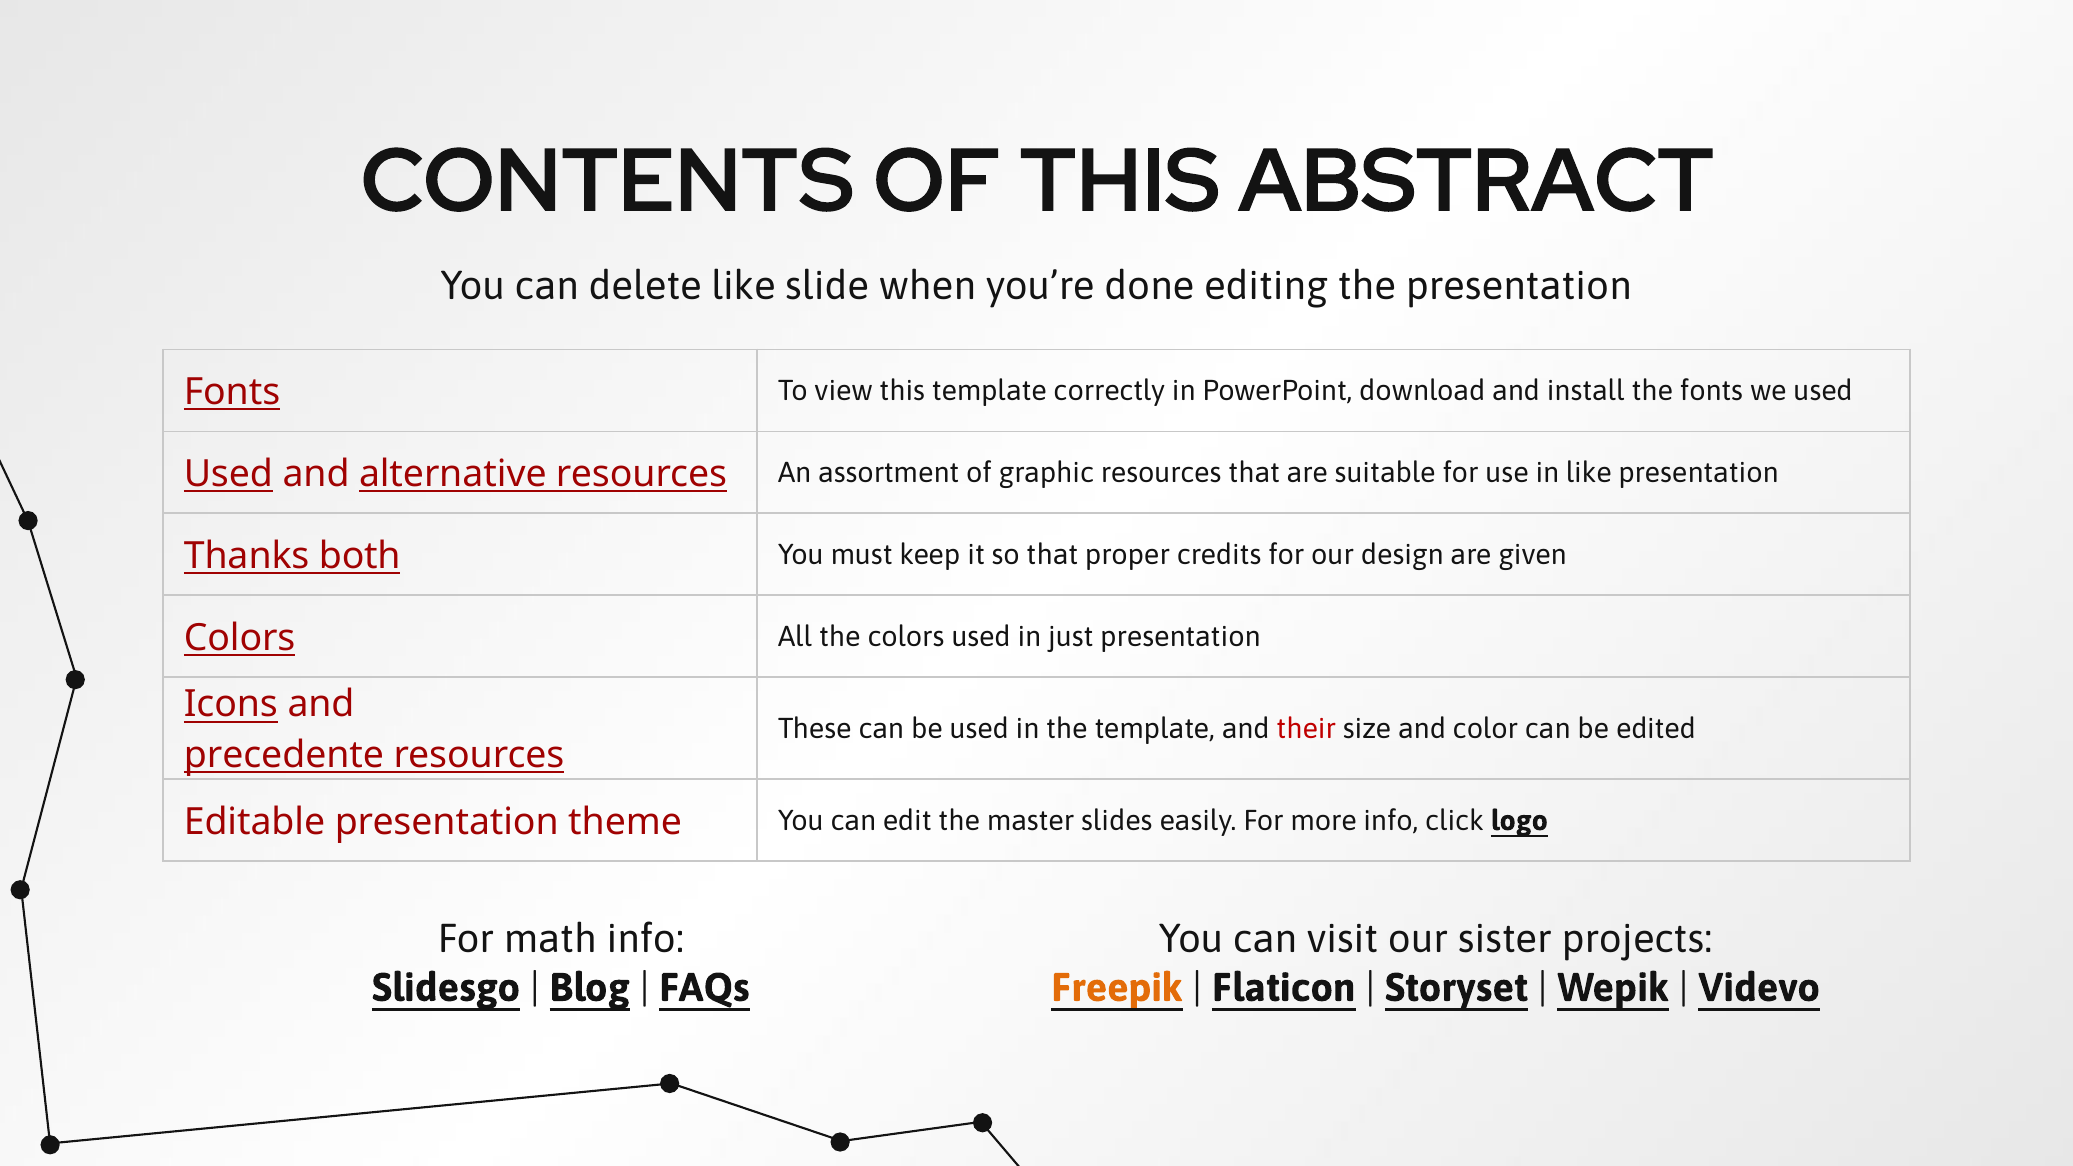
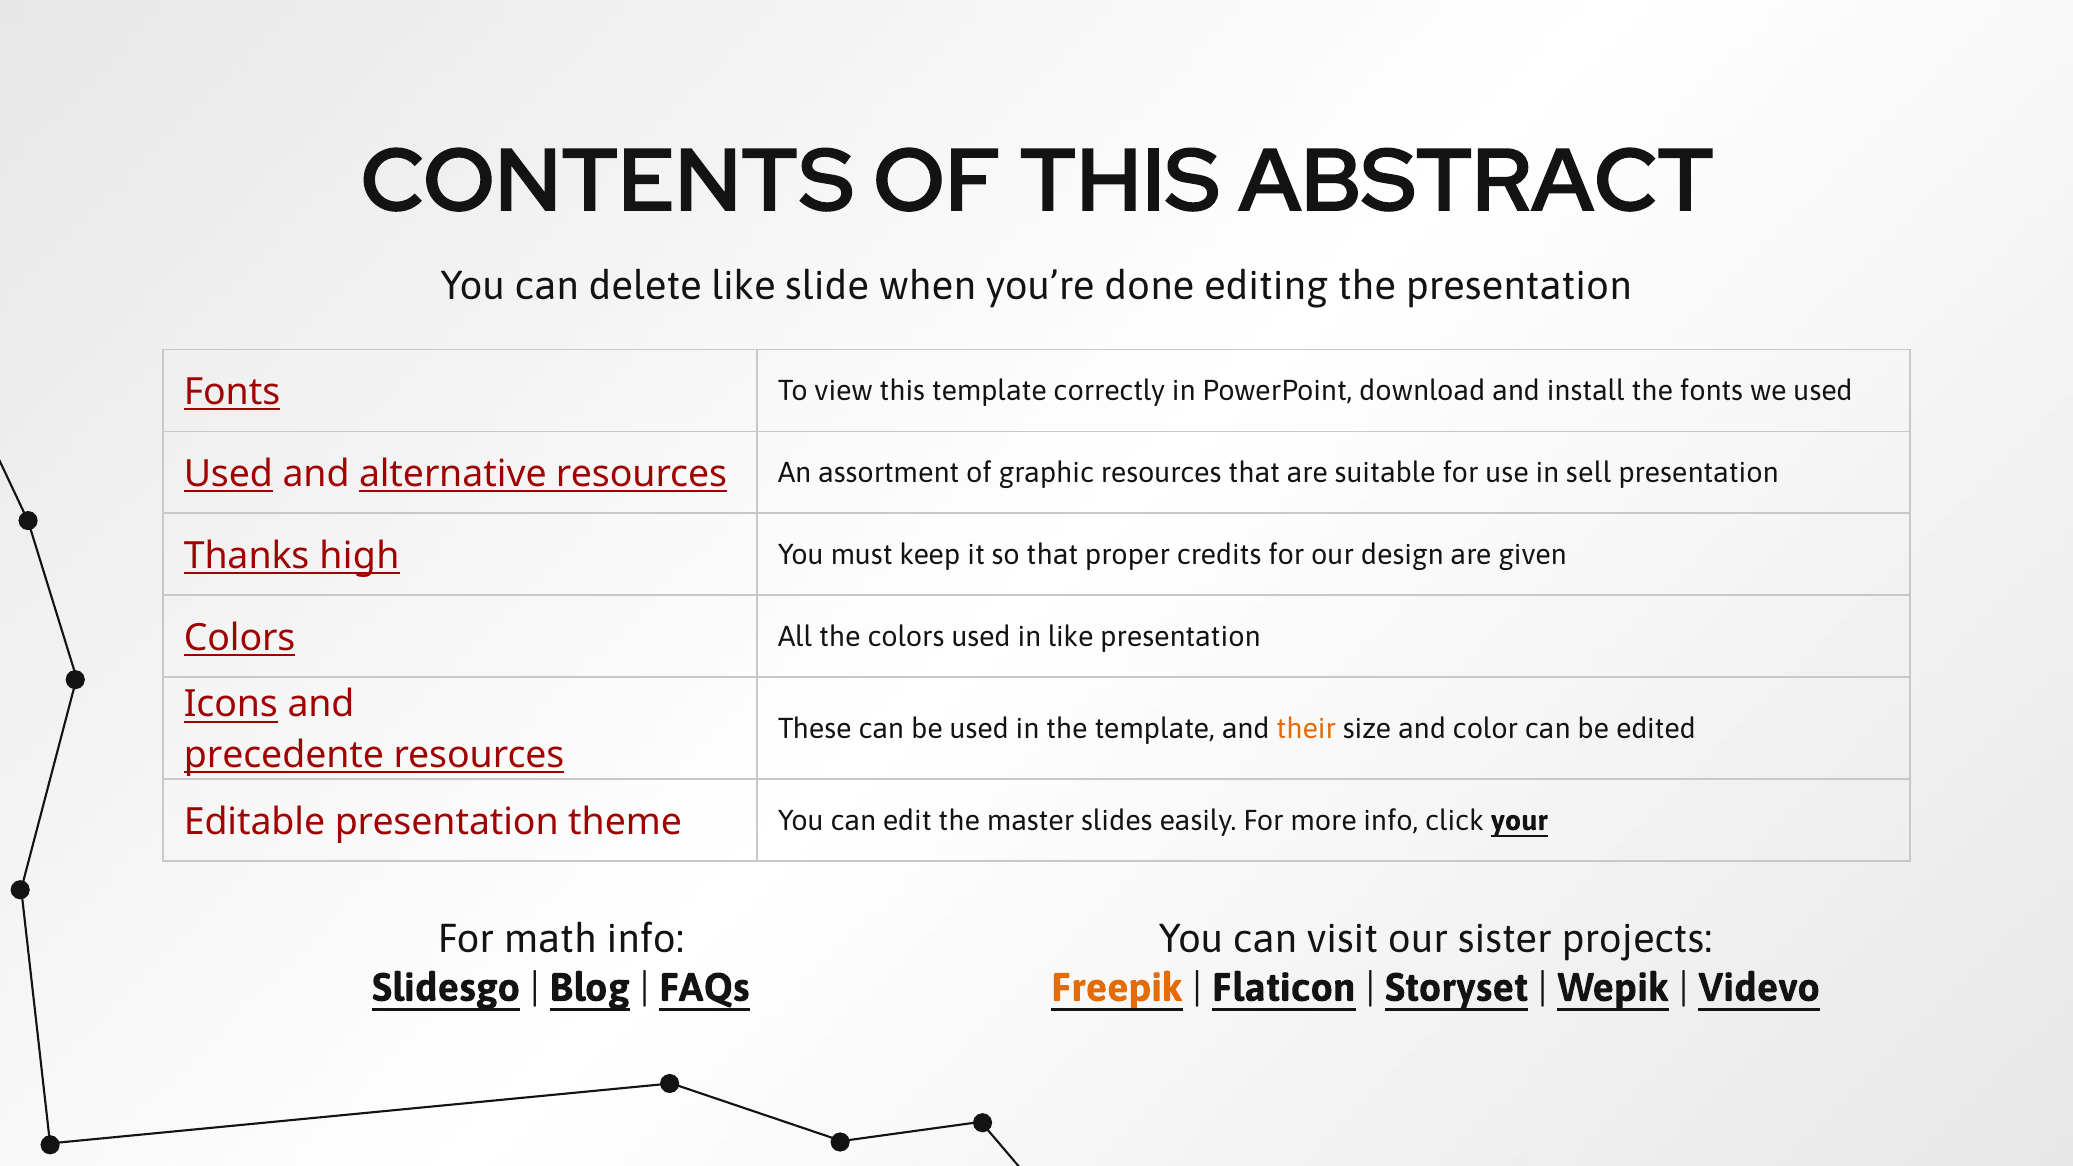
in like: like -> sell (1589, 473)
both: both -> high (359, 556)
in just: just -> like (1071, 637)
their colour: red -> orange (1306, 729)
logo: logo -> your (1519, 821)
